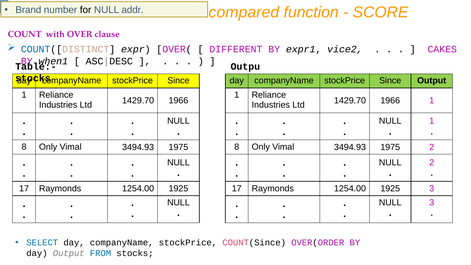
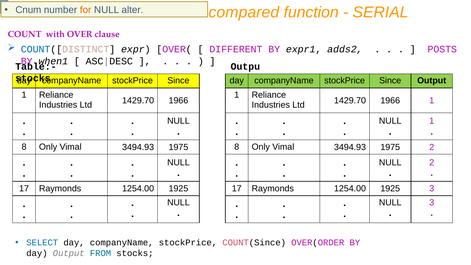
Brand: Brand -> Cnum (28, 10)
for colour: black -> orange (86, 10)
addr: addr -> alter (132, 10)
SCORE: SCORE -> SERIAL (381, 12)
vice2: vice2 -> adds2 (345, 49)
CAKES: CAKES -> POSTS (442, 49)
